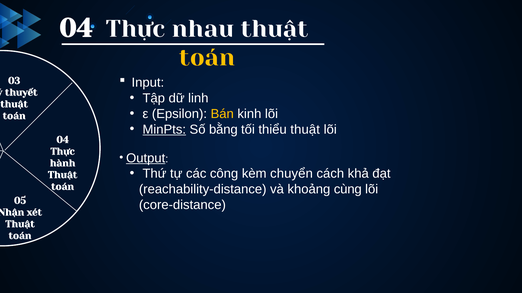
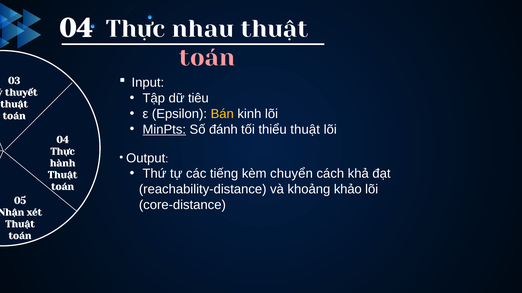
toán colour: yellow -> pink (207, 58)
linh: linh -> tiêu (198, 98)
bằng: bằng -> đánh (223, 130)
Output underline: present -> none (146, 158)
công: công -> tiếng (224, 174)
cùng: cùng -> khảo (348, 190)
